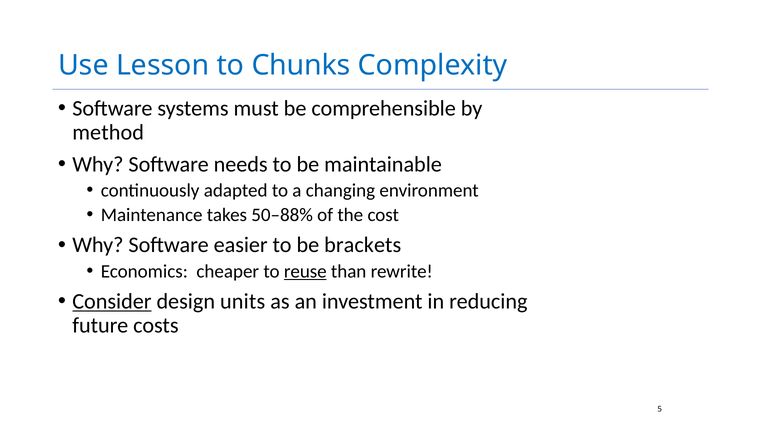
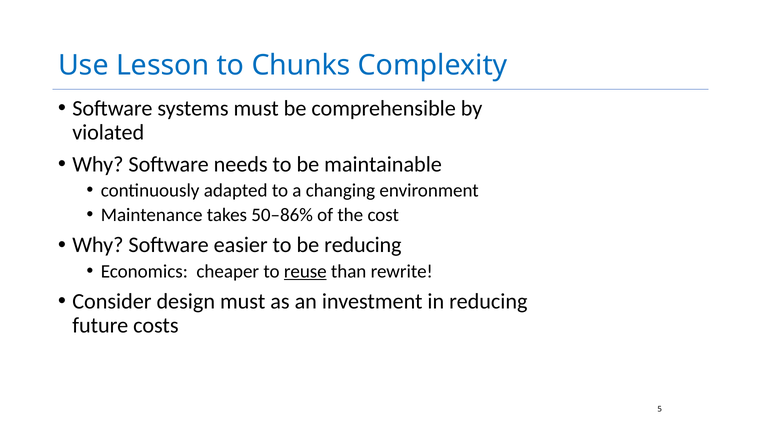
method: method -> violated (108, 132)
50–88%: 50–88% -> 50–86% (282, 215)
be brackets: brackets -> reducing (363, 245)
Consider underline: present -> none (112, 302)
design units: units -> must (243, 302)
